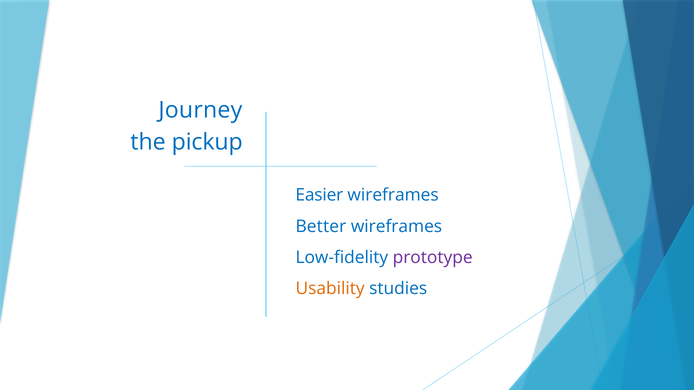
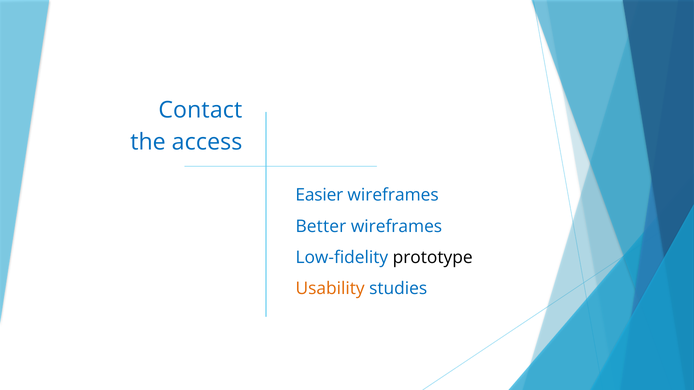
Journey: Journey -> Contact (200, 110)
pickup: pickup -> access (207, 142)
prototype colour: purple -> black (433, 258)
